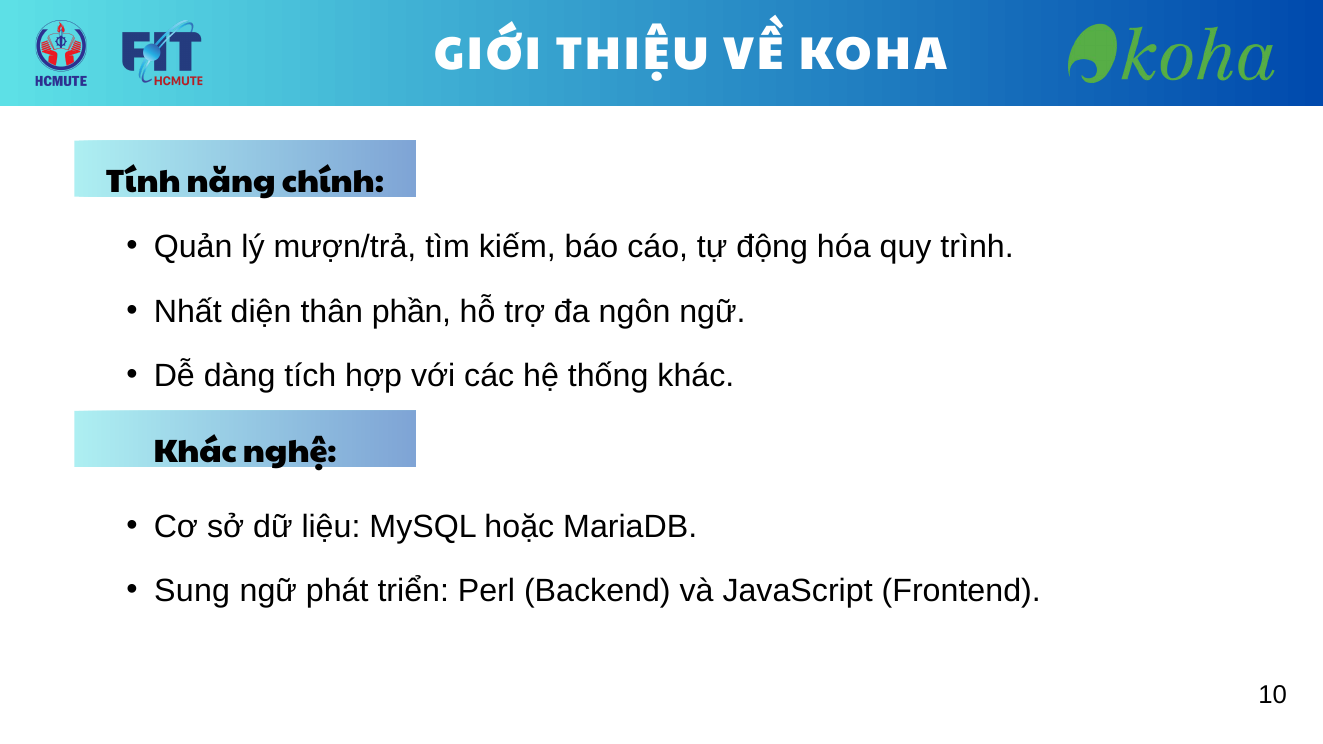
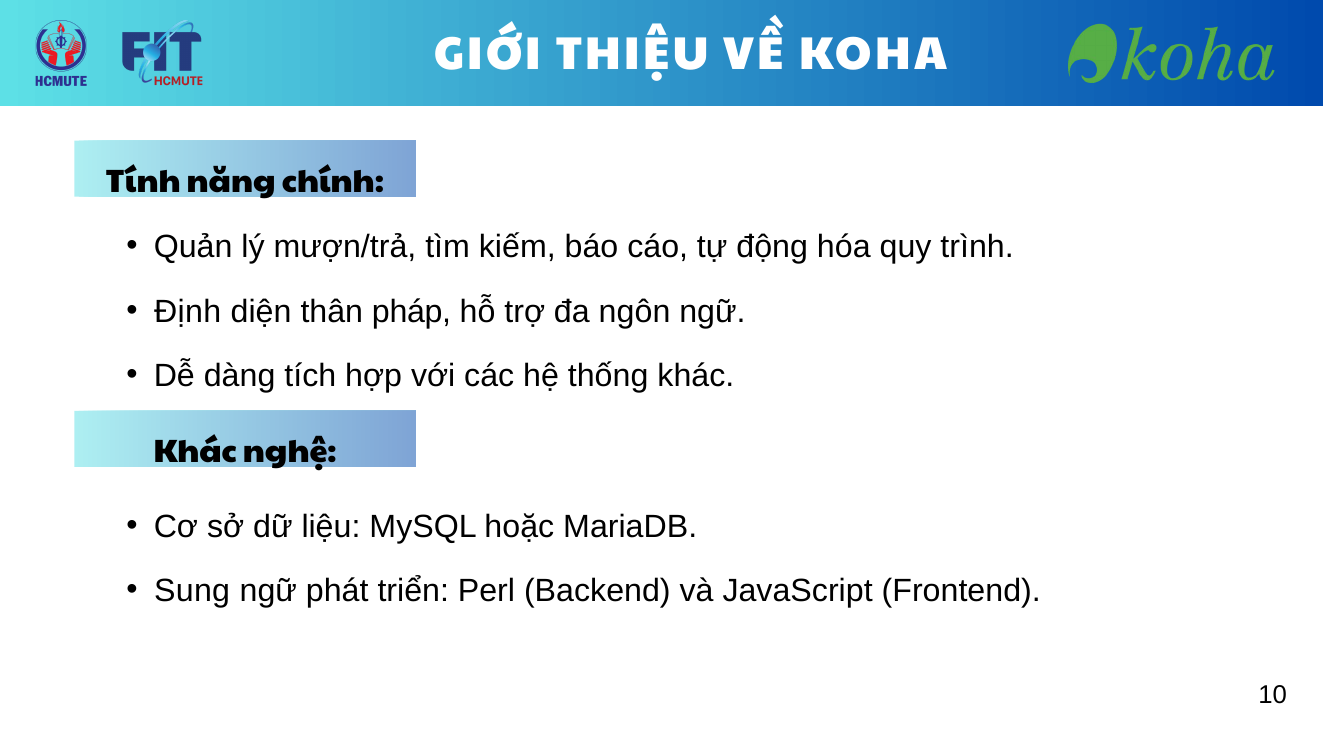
Nhất: Nhất -> Định (188, 311)
phần: phần -> pháp (412, 311)
